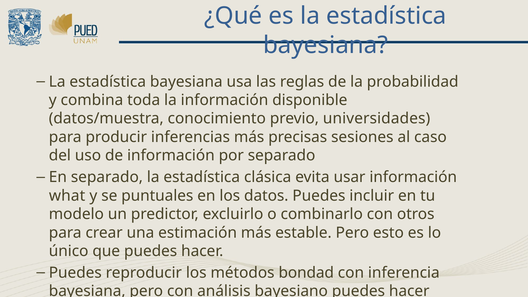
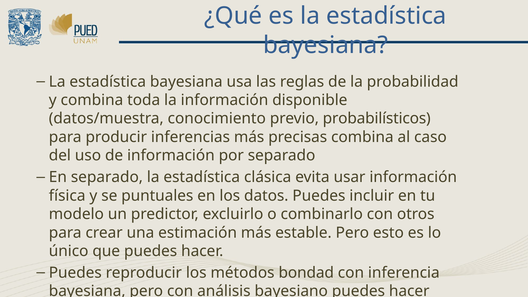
universidades: universidades -> probabilísticos (377, 119)
precisas sesiones: sesiones -> combina (362, 137)
what: what -> física (67, 196)
